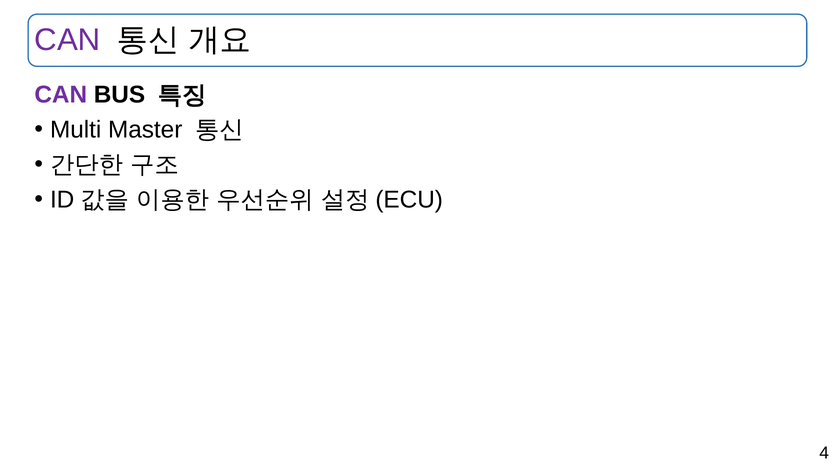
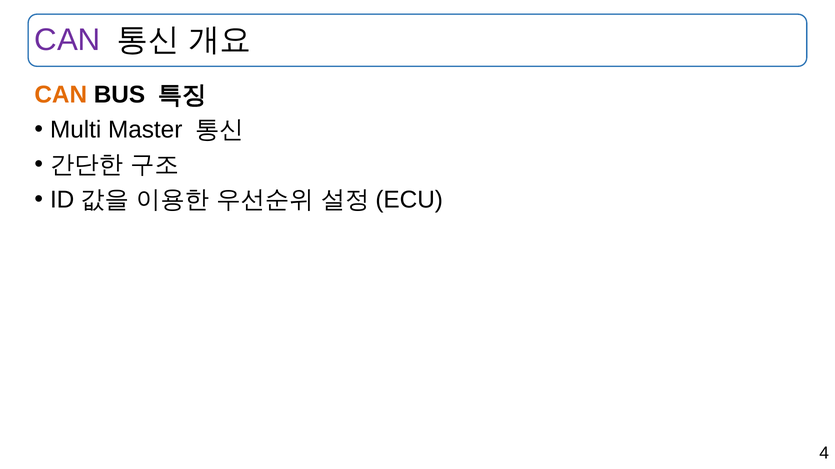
CAN colour: purple -> orange (61, 95)
